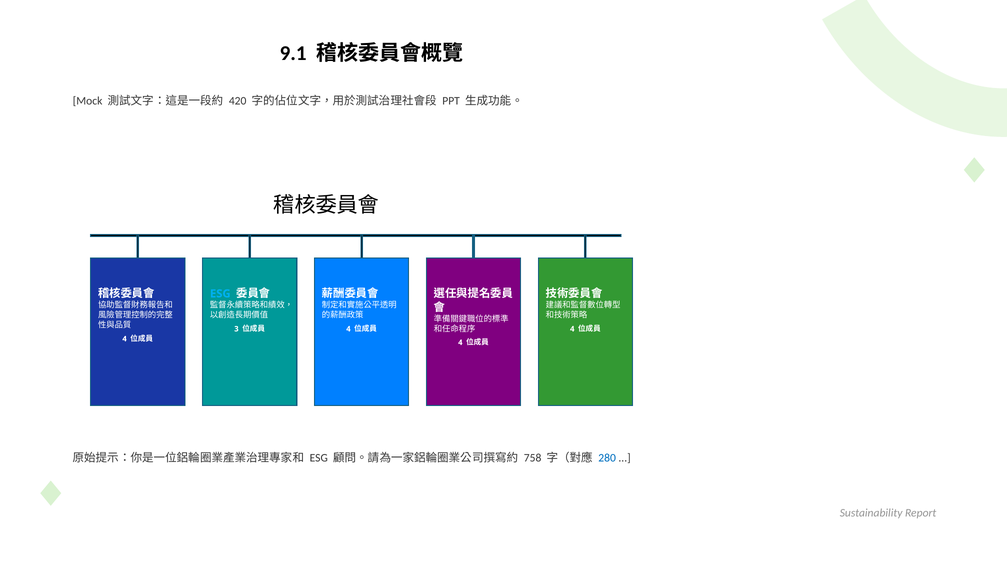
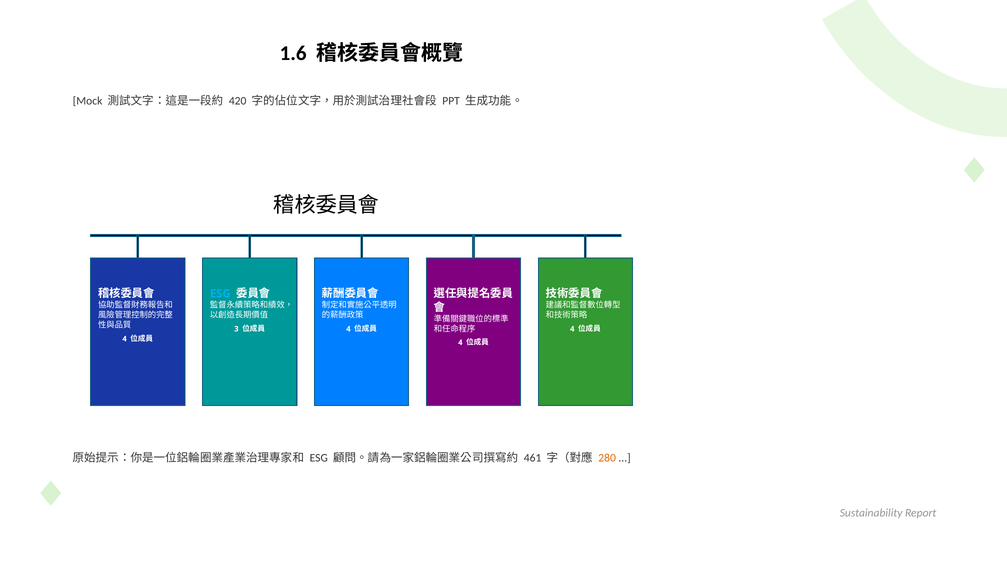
9.1: 9.1 -> 1.6 (293, 53)
758: 758 -> 461 (533, 457)
280 colour: blue -> orange (607, 457)
